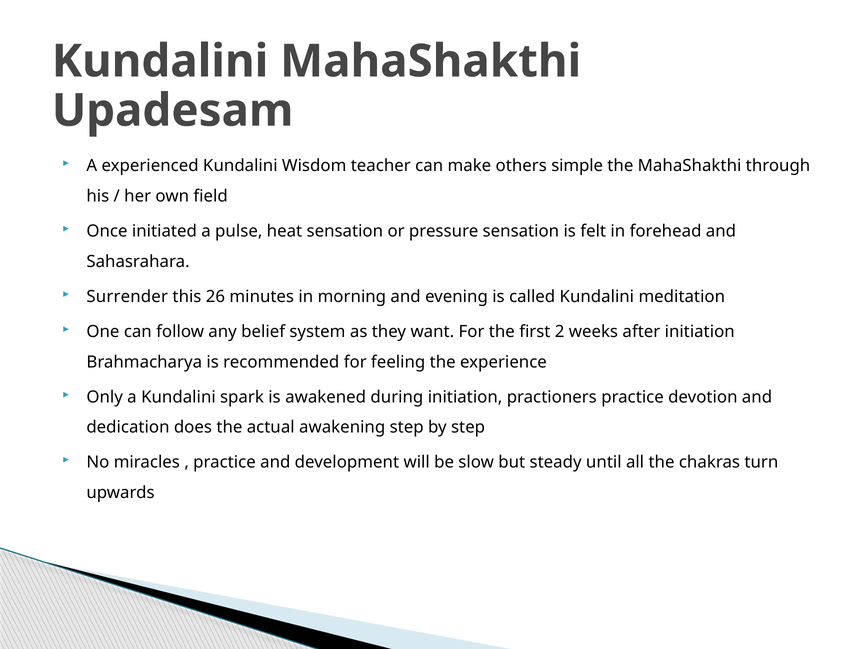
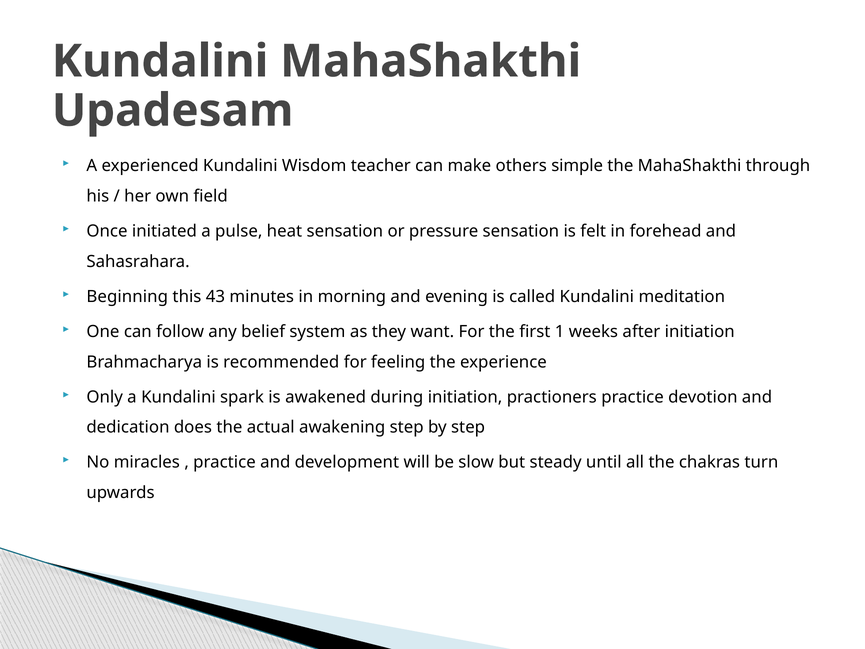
Surrender: Surrender -> Beginning (127, 296)
26: 26 -> 43 (215, 296)
2: 2 -> 1 (560, 332)
